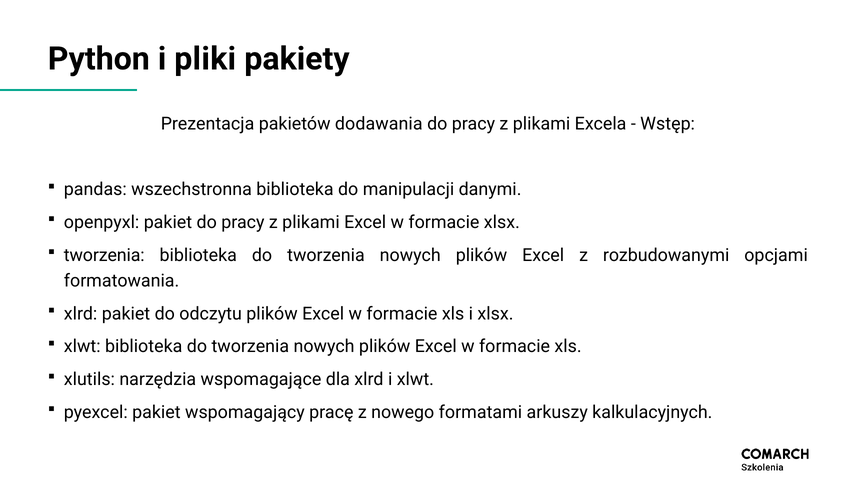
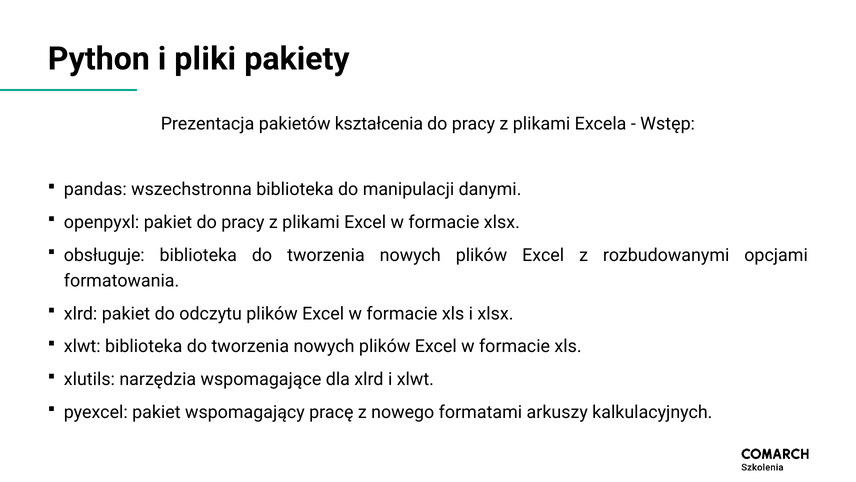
dodawania: dodawania -> kształcenia (379, 124)
tworzenia: tworzenia -> obsługuje (104, 255)
